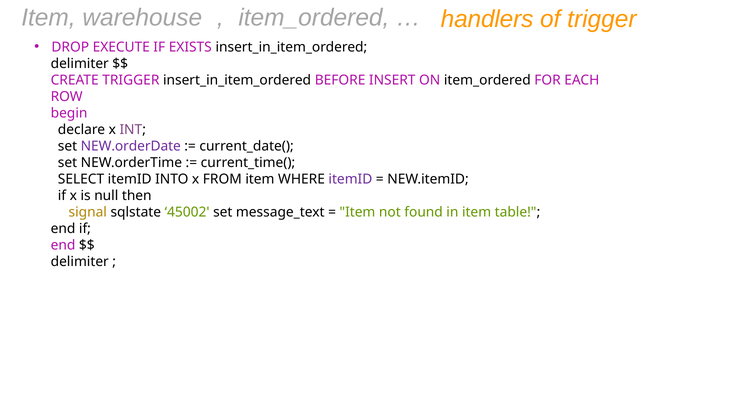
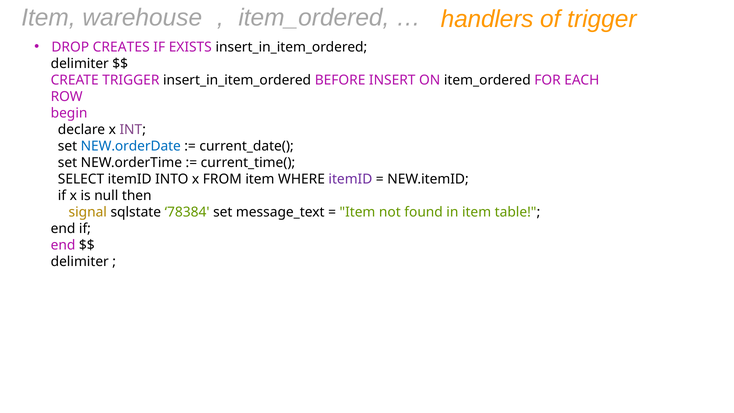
EXECUTE: EXECUTE -> CREATES (121, 47)
NEW.orderDate colour: purple -> blue (131, 146)
45002: 45002 -> 78384 (187, 212)
